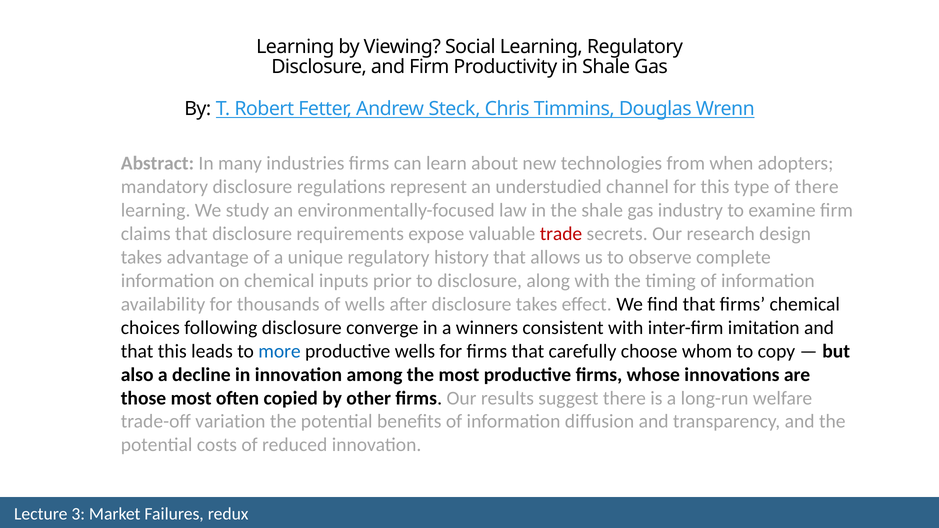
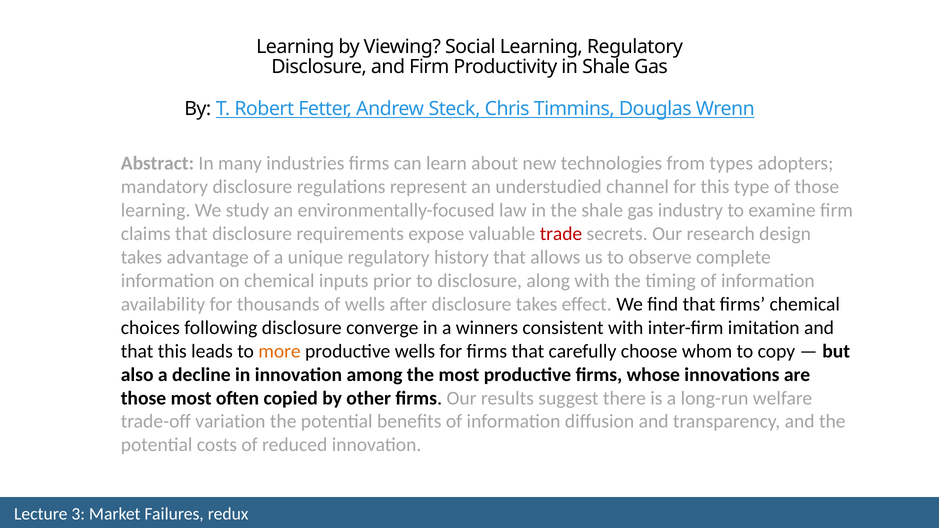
when: when -> types (731, 163)
of there: there -> those (817, 187)
more colour: blue -> orange (280, 351)
